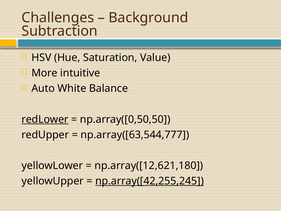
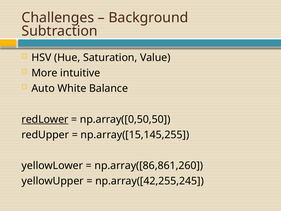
np.array([63,544,777: np.array([63,544,777 -> np.array([15,145,255 (135, 135)
np.array([12,621,180: np.array([12,621,180 -> np.array([86,861,260 (149, 165)
np.array([42,255,245 underline: present -> none (150, 181)
